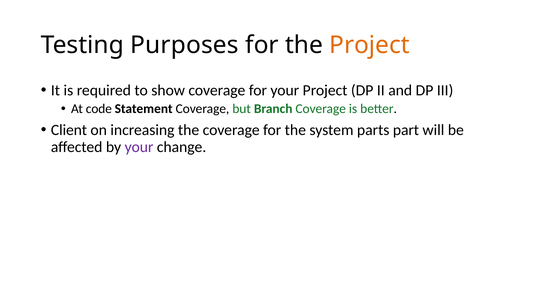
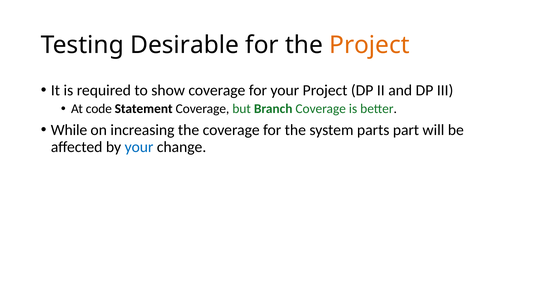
Purposes: Purposes -> Desirable (185, 45)
Client: Client -> While (69, 130)
your colour: purple -> blue (139, 147)
